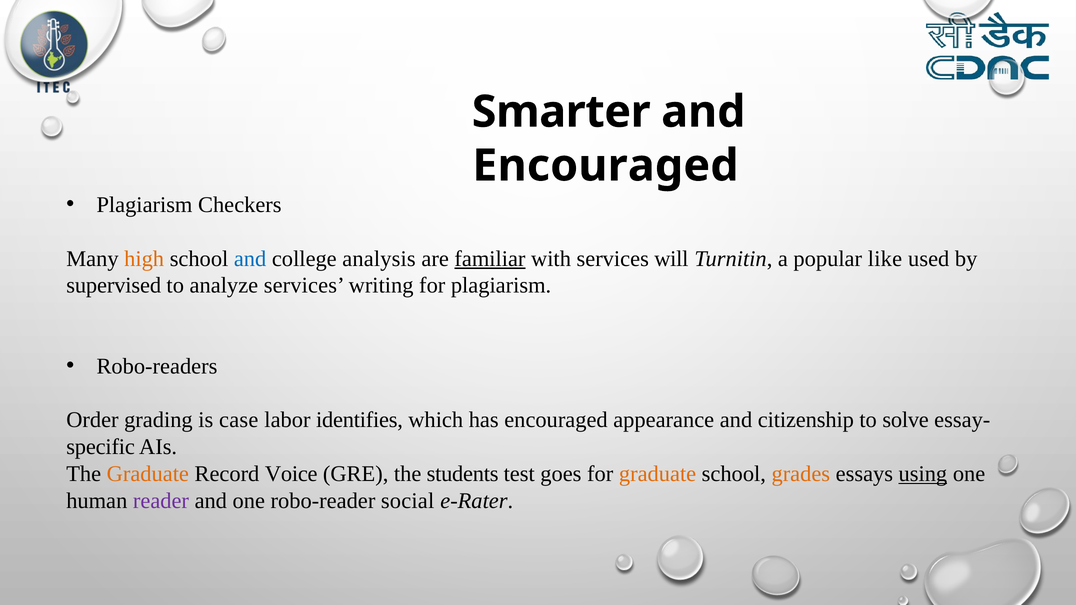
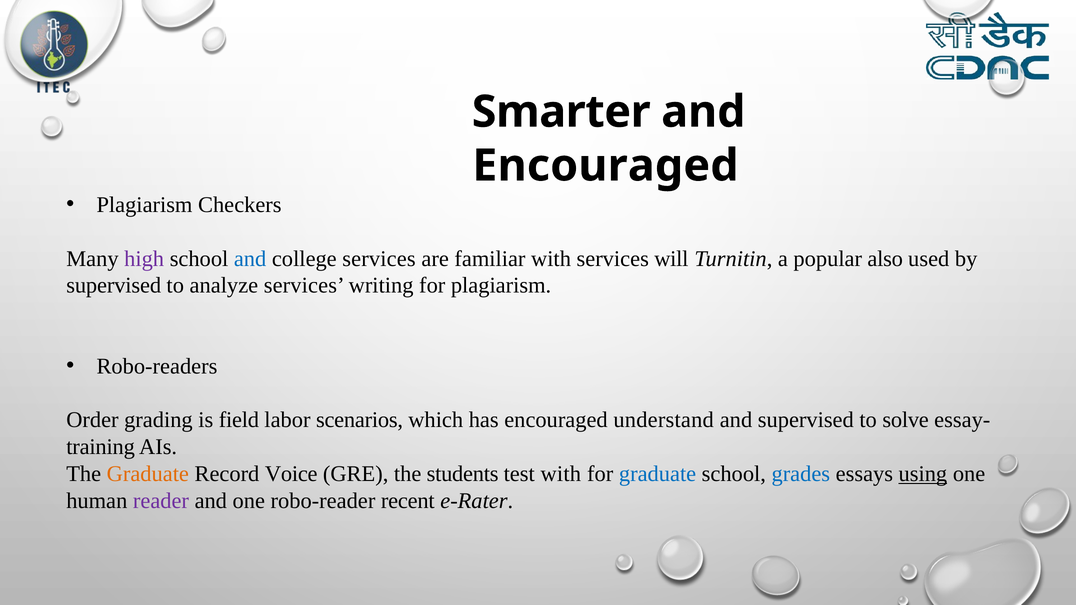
high colour: orange -> purple (144, 259)
college analysis: analysis -> services (379, 259)
familiar underline: present -> none (490, 259)
like: like -> also (885, 259)
case: case -> field (239, 420)
identifies: identifies -> scenarios (360, 420)
appearance: appearance -> understand (664, 420)
and citizenship: citizenship -> supervised (806, 420)
specific: specific -> training (101, 447)
test goes: goes -> with (561, 474)
graduate colour: orange -> blue (658, 474)
grades colour: orange -> blue (801, 474)
social: social -> recent (408, 501)
